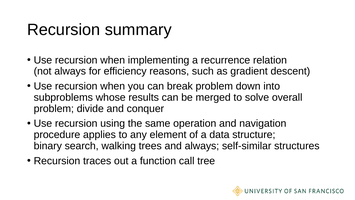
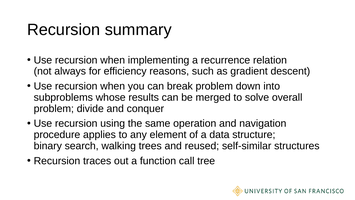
and always: always -> reused (202, 146)
